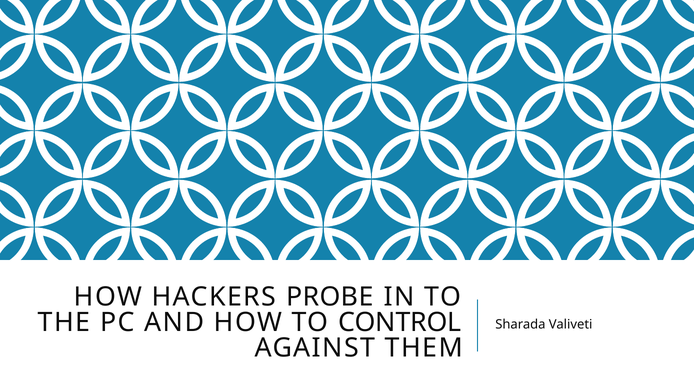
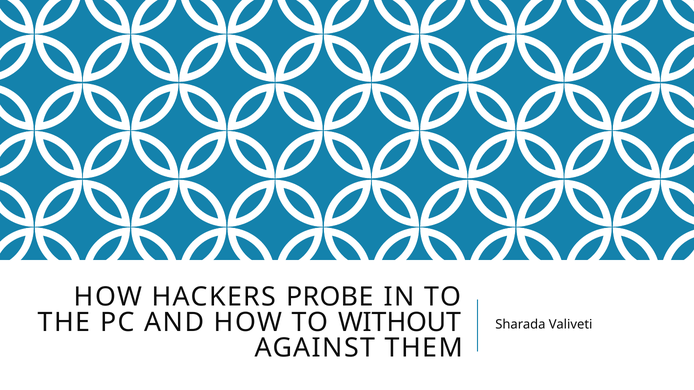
CONTROL: CONTROL -> WITHOUT (400, 323)
